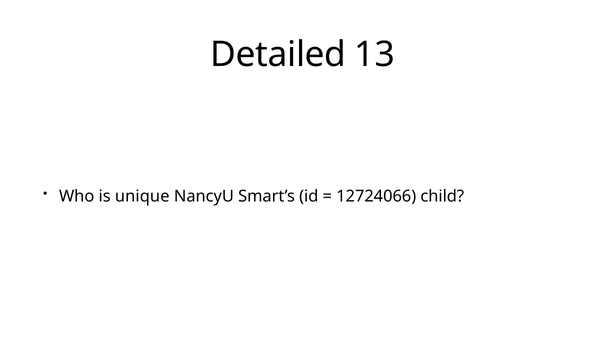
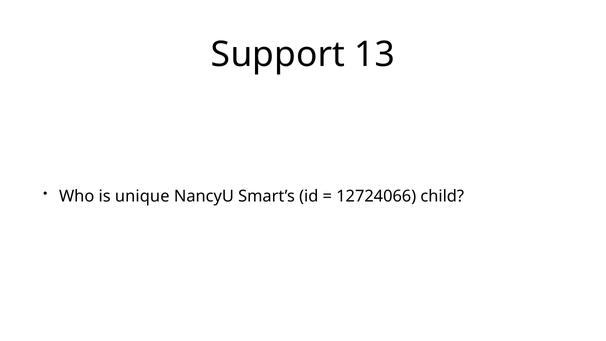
Detailed: Detailed -> Support (278, 55)
